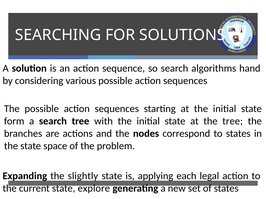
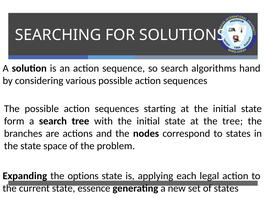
slightly: slightly -> options (83, 176)
explore: explore -> essence (94, 189)
